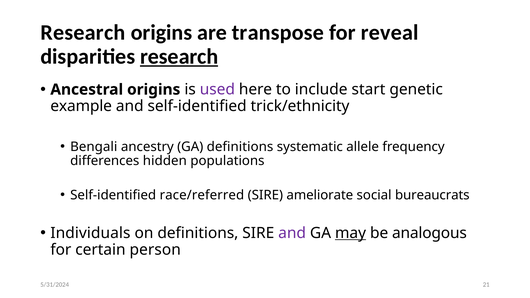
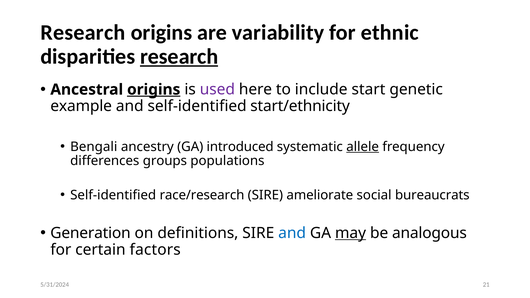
transpose: transpose -> variability (278, 33)
reveal: reveal -> ethnic (390, 33)
origins underline: none -> present (154, 90)
trick/ethnicity: trick/ethnicity -> start/ethnicity (300, 106)
GA definitions: definitions -> introduced (240, 147)
allele underline: none -> present (363, 147)
hidden: hidden -> groups (165, 161)
race/referred: race/referred -> race/research (202, 195)
Individuals: Individuals -> Generation (91, 233)
and colour: purple -> blue (292, 233)
person: person -> factors (155, 250)
